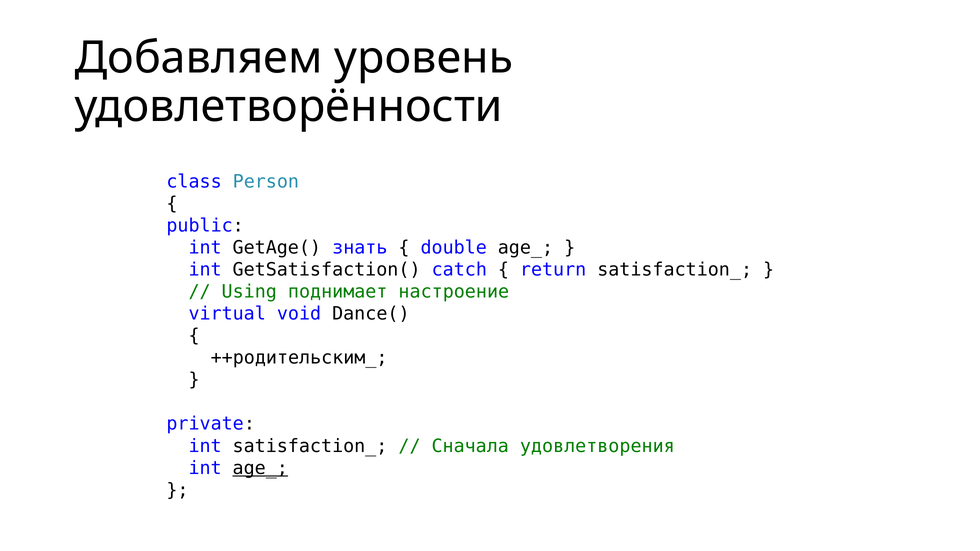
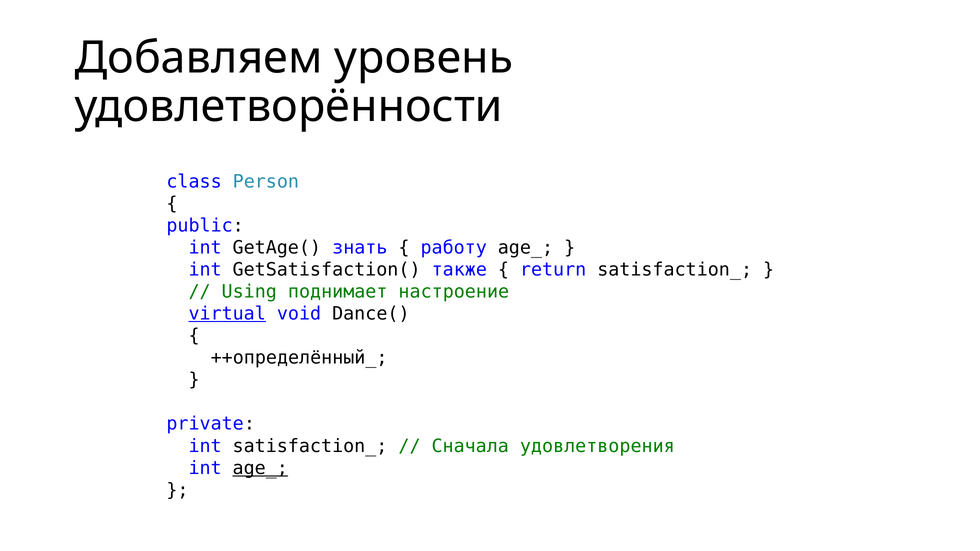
double: double -> работу (454, 248)
catch: catch -> также (459, 270)
virtual underline: none -> present (227, 314)
++родительским_: ++родительским_ -> ++определённый_ (299, 358)
